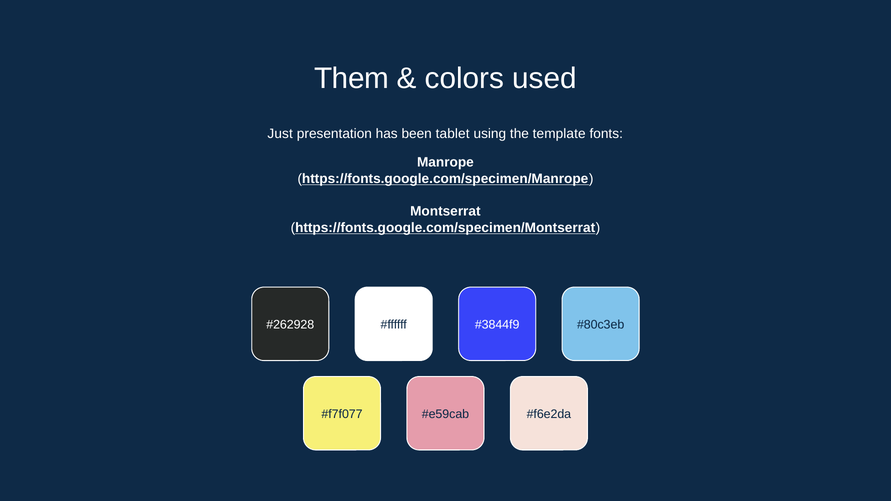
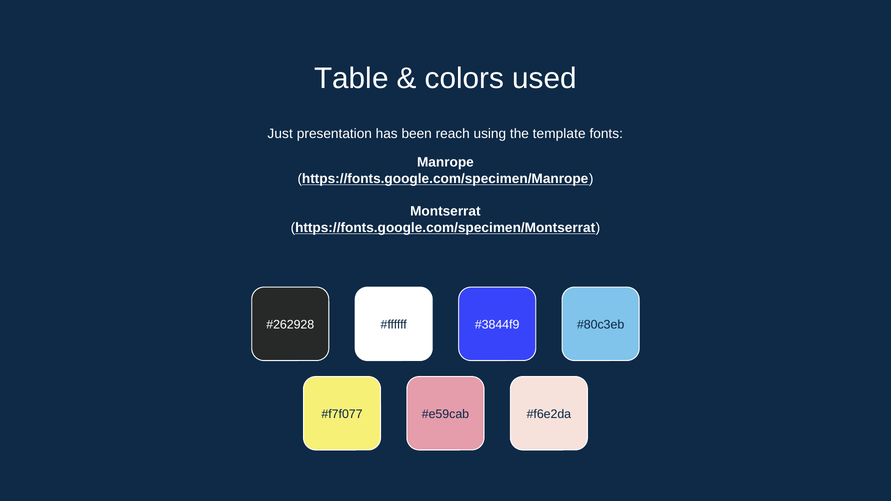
Them: Them -> Table (351, 79)
tablet: tablet -> reach (453, 134)
